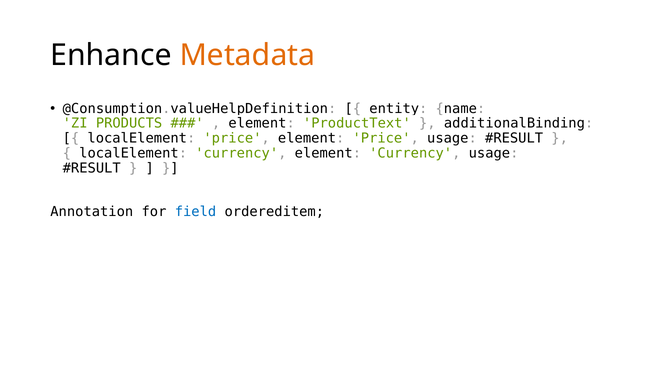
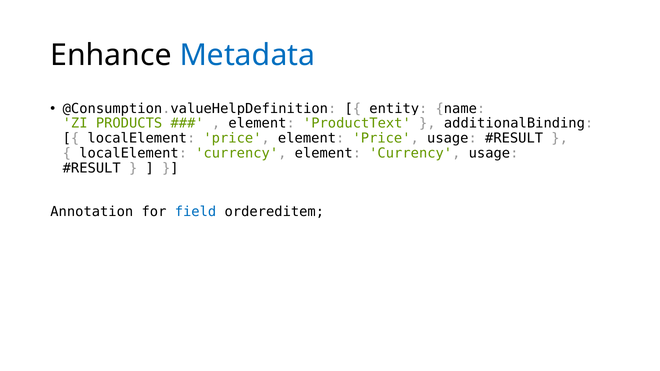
Metadata colour: orange -> blue (247, 55)
